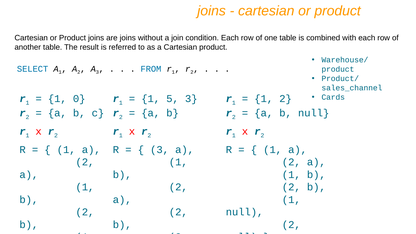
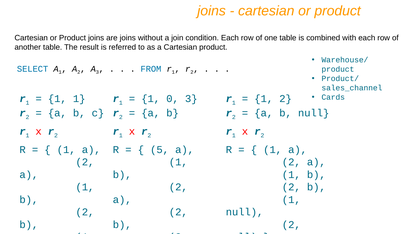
1 0: 0 -> 1 (79, 99)
5: 5 -> 0 (173, 99)
3: 3 -> 5 (160, 150)
